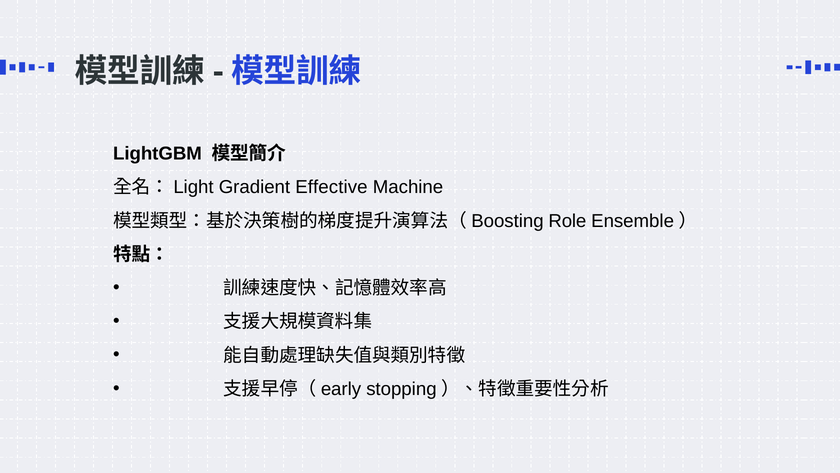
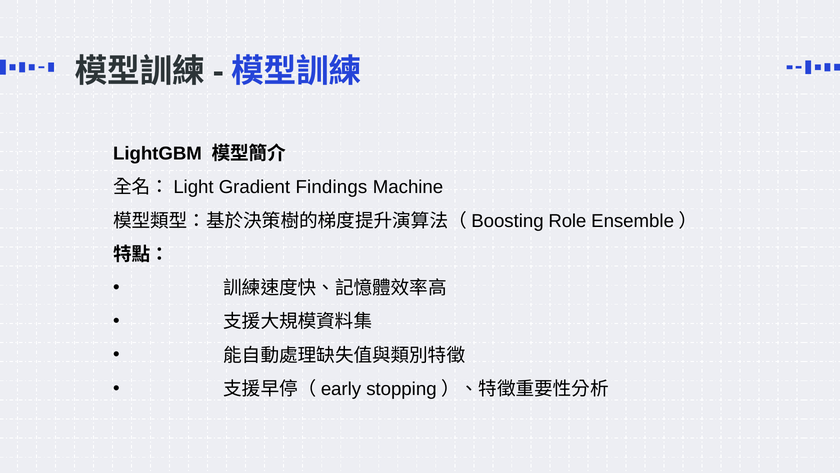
Effective: Effective -> Findings (331, 187)
